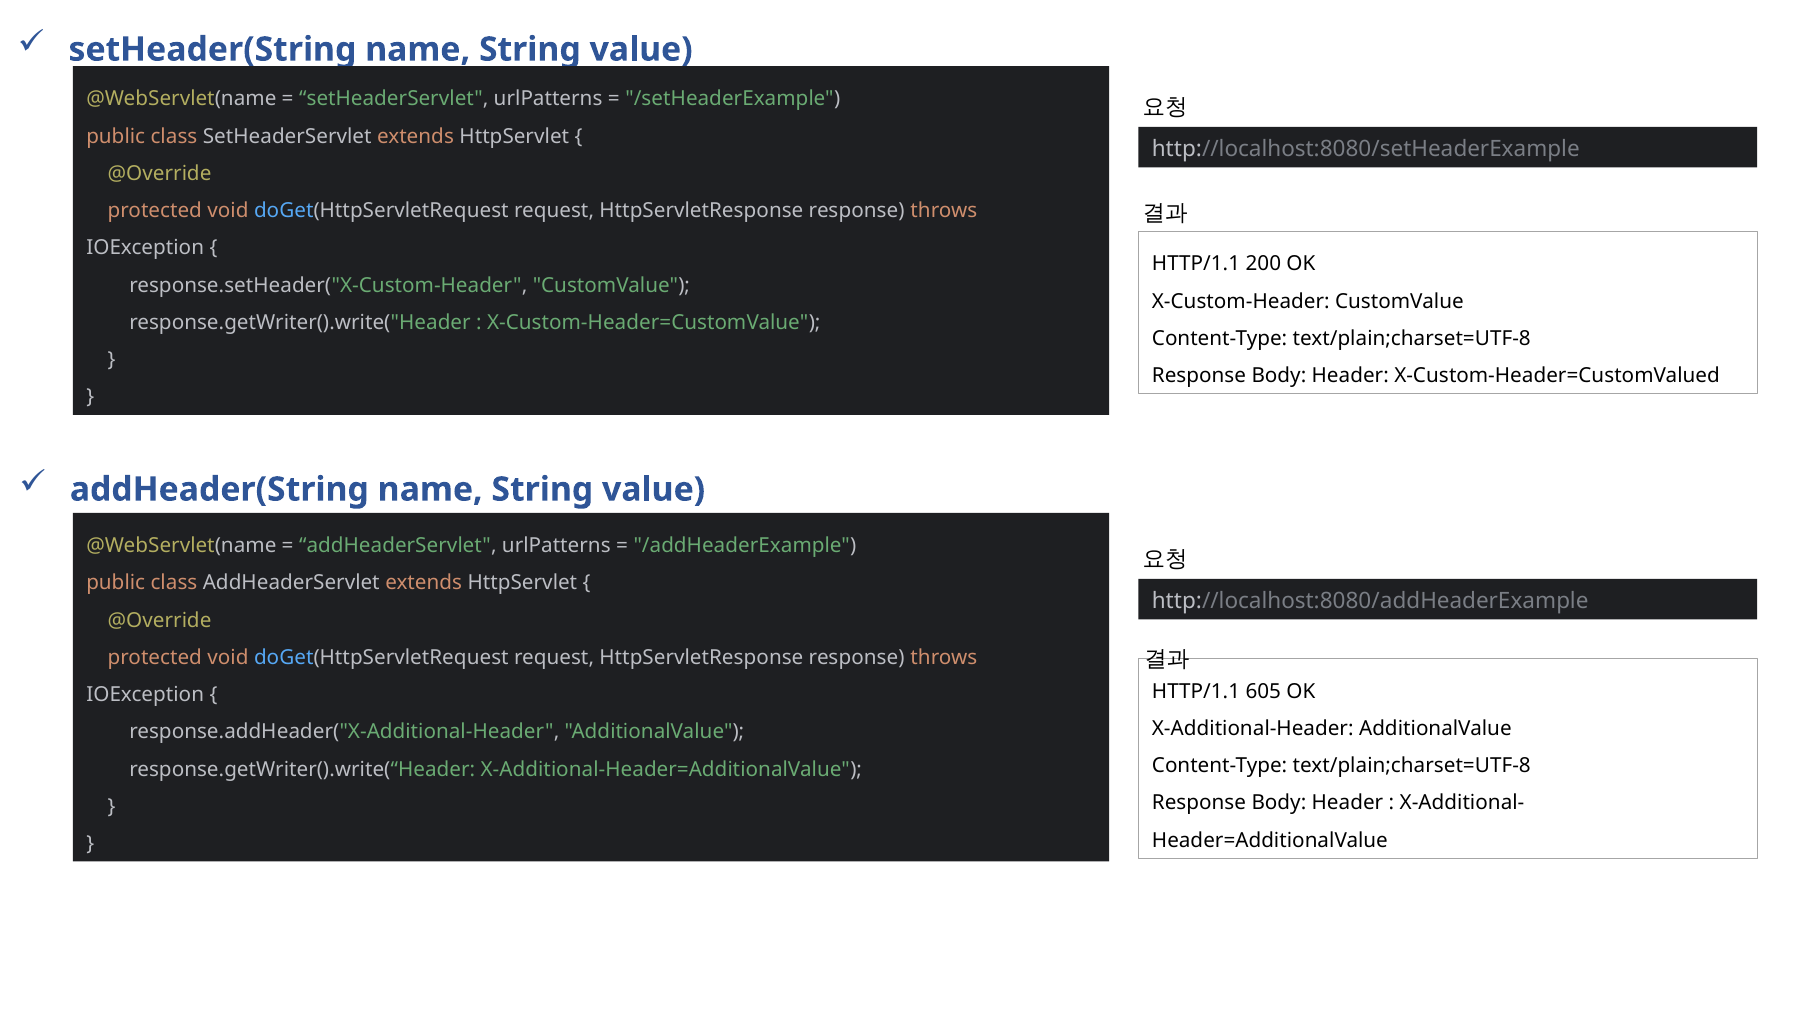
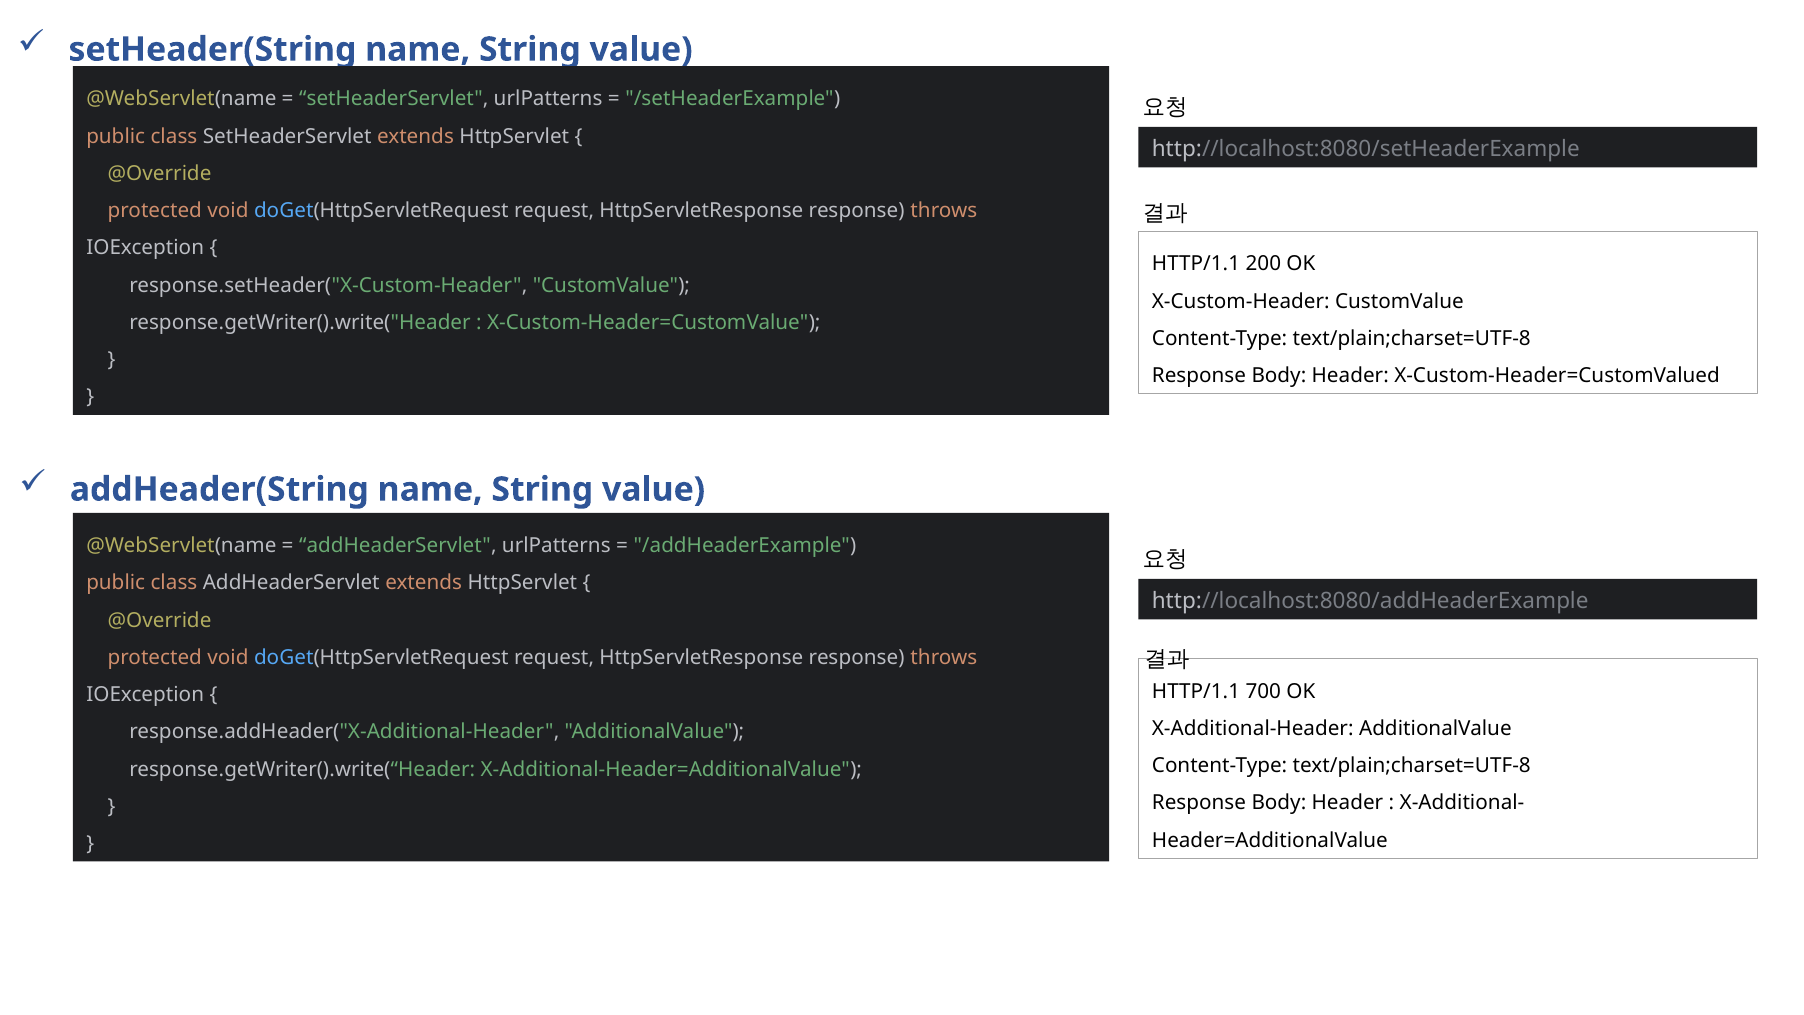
605: 605 -> 700 (1263, 691)
